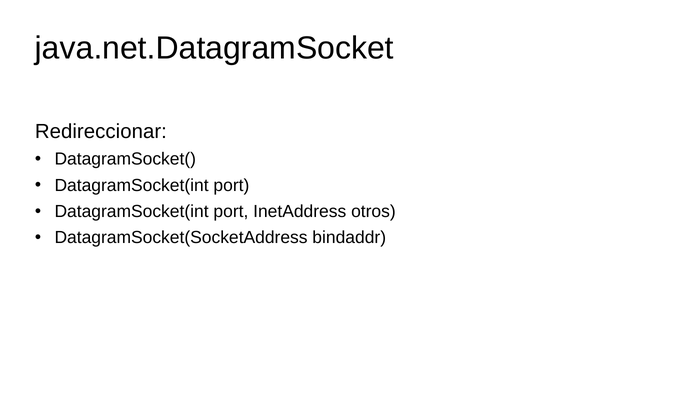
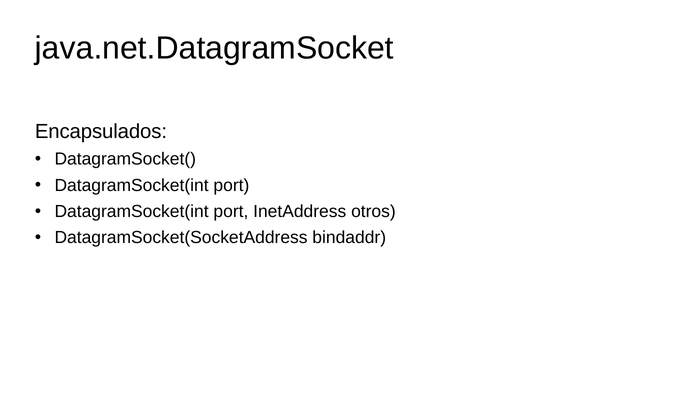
Redireccionar: Redireccionar -> Encapsulados (101, 131)
